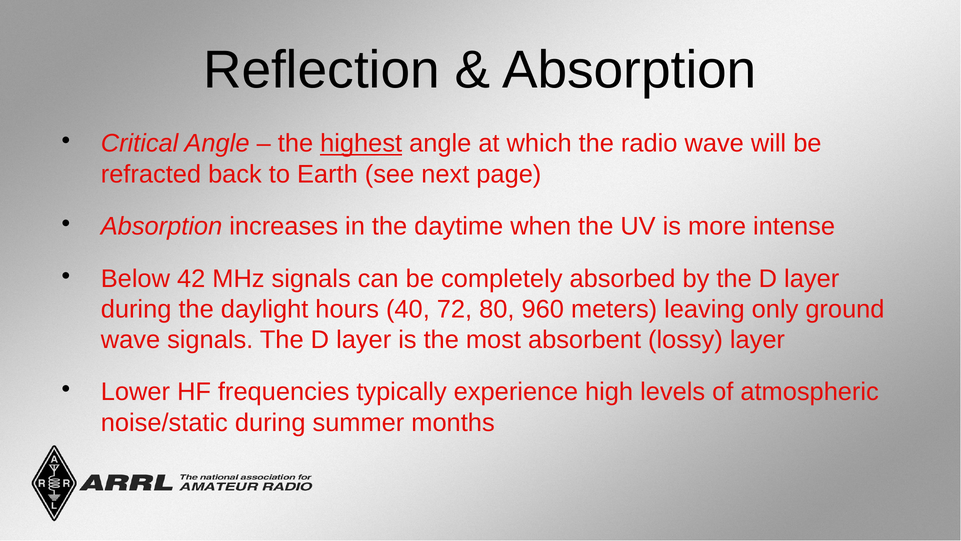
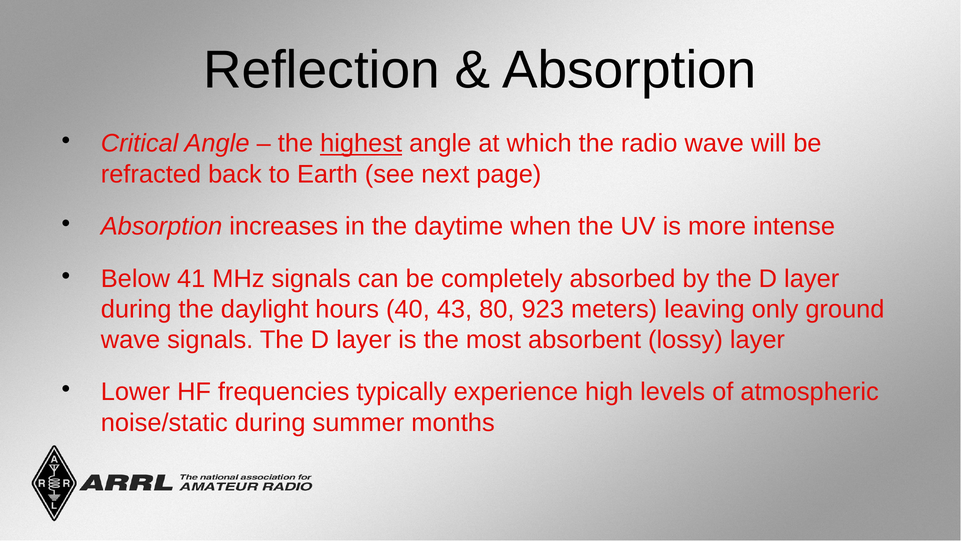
42: 42 -> 41 (191, 279)
72: 72 -> 43 (454, 309)
960: 960 -> 923 (543, 309)
